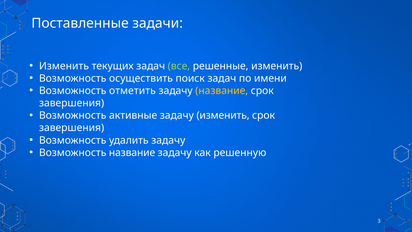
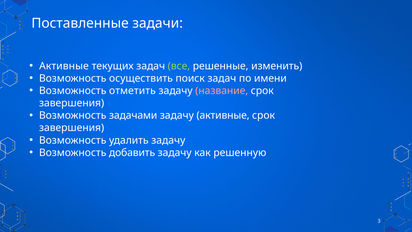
Изменить: Изменить -> Активные (64, 66)
название colour: yellow -> pink (222, 91)
активные: активные -> задачами (133, 115)
задачу изменить: изменить -> активные (223, 115)
Возможность название: название -> добавить (132, 152)
